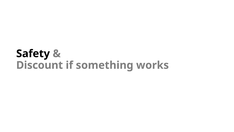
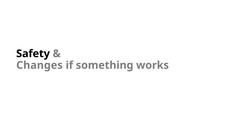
Discount: Discount -> Changes (39, 65)
